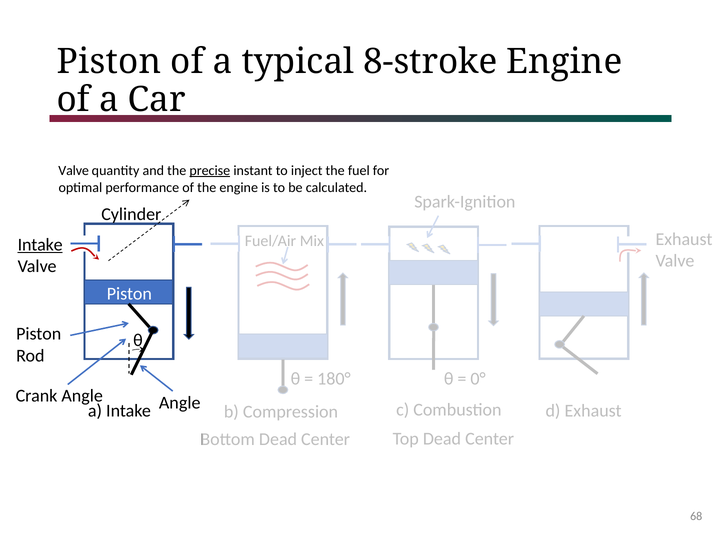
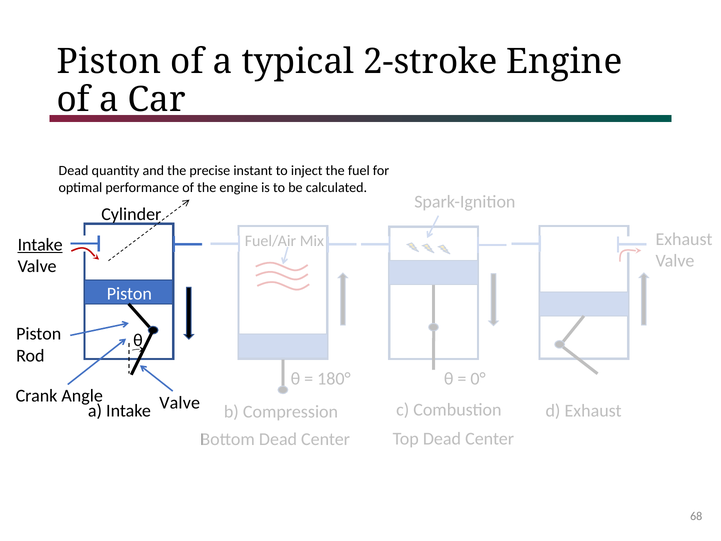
8-stroke: 8-stroke -> 2-stroke (430, 62)
Valve: Valve -> Dead (74, 170)
precise underline: present -> none (210, 170)
Angle: Angle -> Valve (180, 403)
